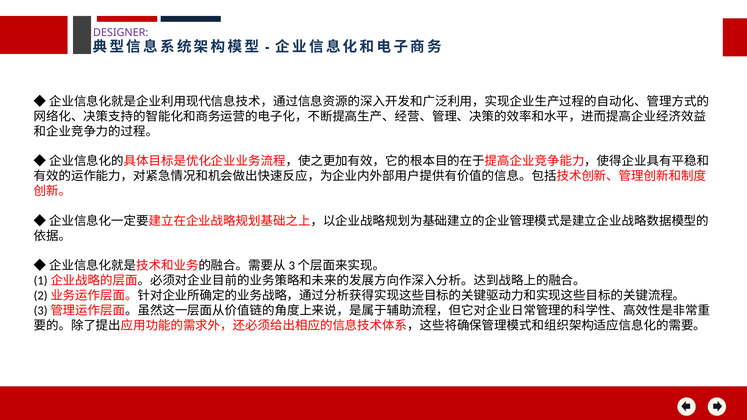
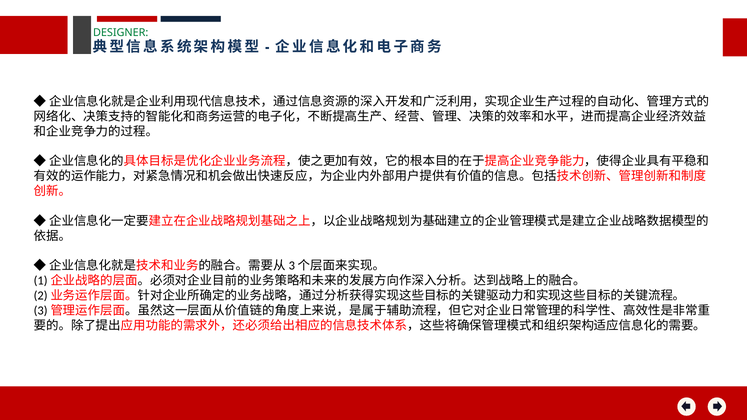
DESIGNER colour: purple -> green (121, 33)
